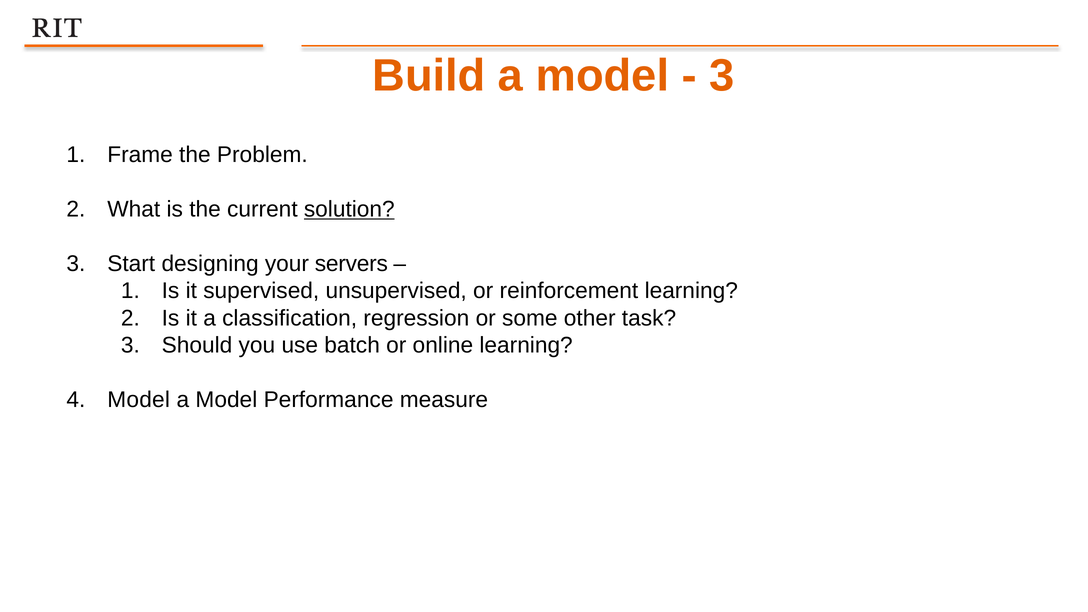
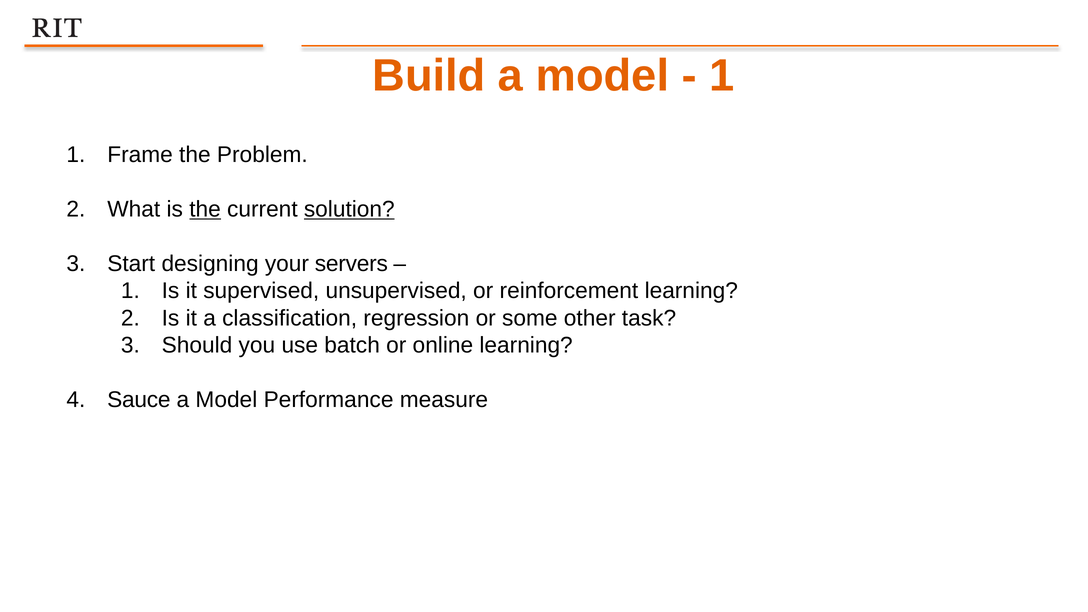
3: 3 -> 1 (722, 76)
the underline: none -> present (205, 209)
Model: Model -> Sauce (139, 400)
